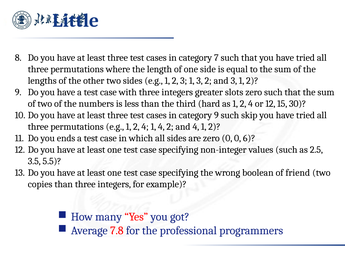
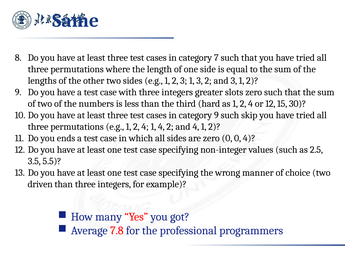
Little: Little -> Same (76, 21)
0 6: 6 -> 4 (249, 138)
boolean: boolean -> manner (258, 173)
friend: friend -> choice (298, 173)
copies: copies -> driven (40, 184)
